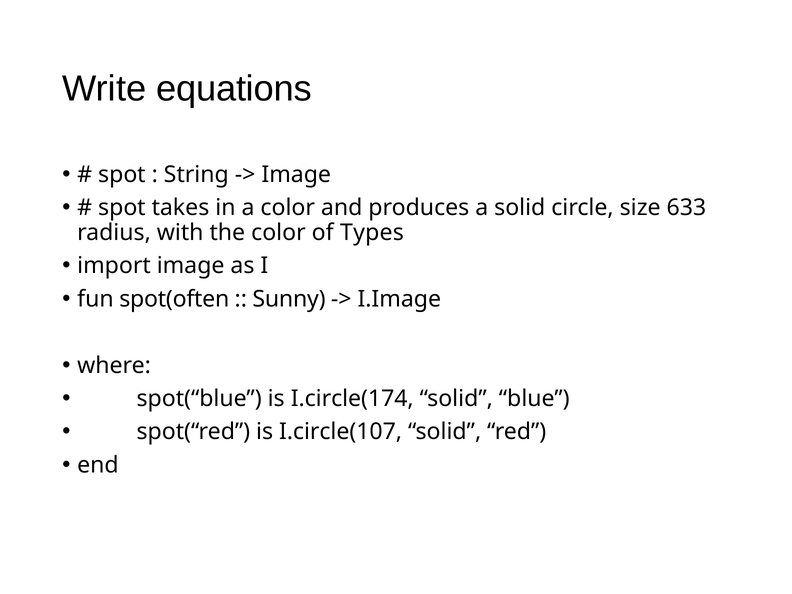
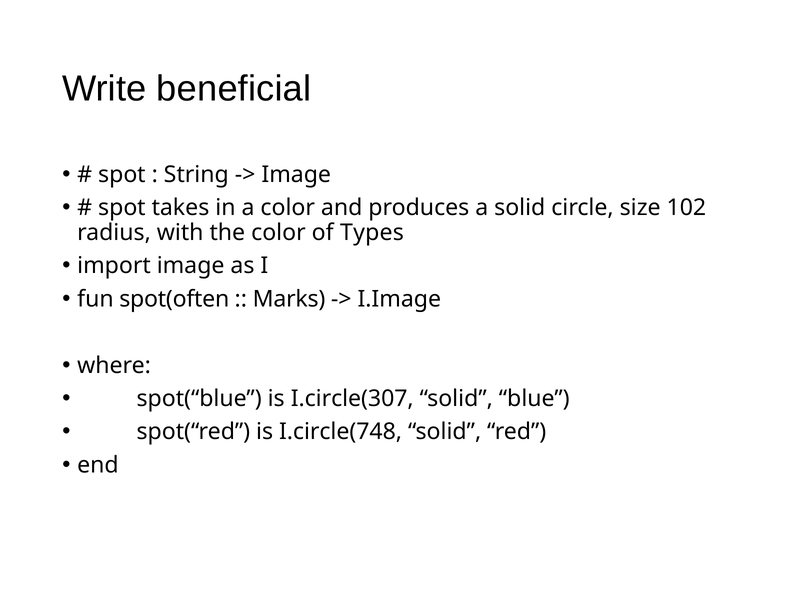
equations: equations -> beneficial (234, 89)
633: 633 -> 102 (686, 208)
Sunny: Sunny -> Marks (289, 299)
I.circle(174: I.circle(174 -> I.circle(307 (352, 399)
I.circle(107: I.circle(107 -> I.circle(748 (341, 432)
